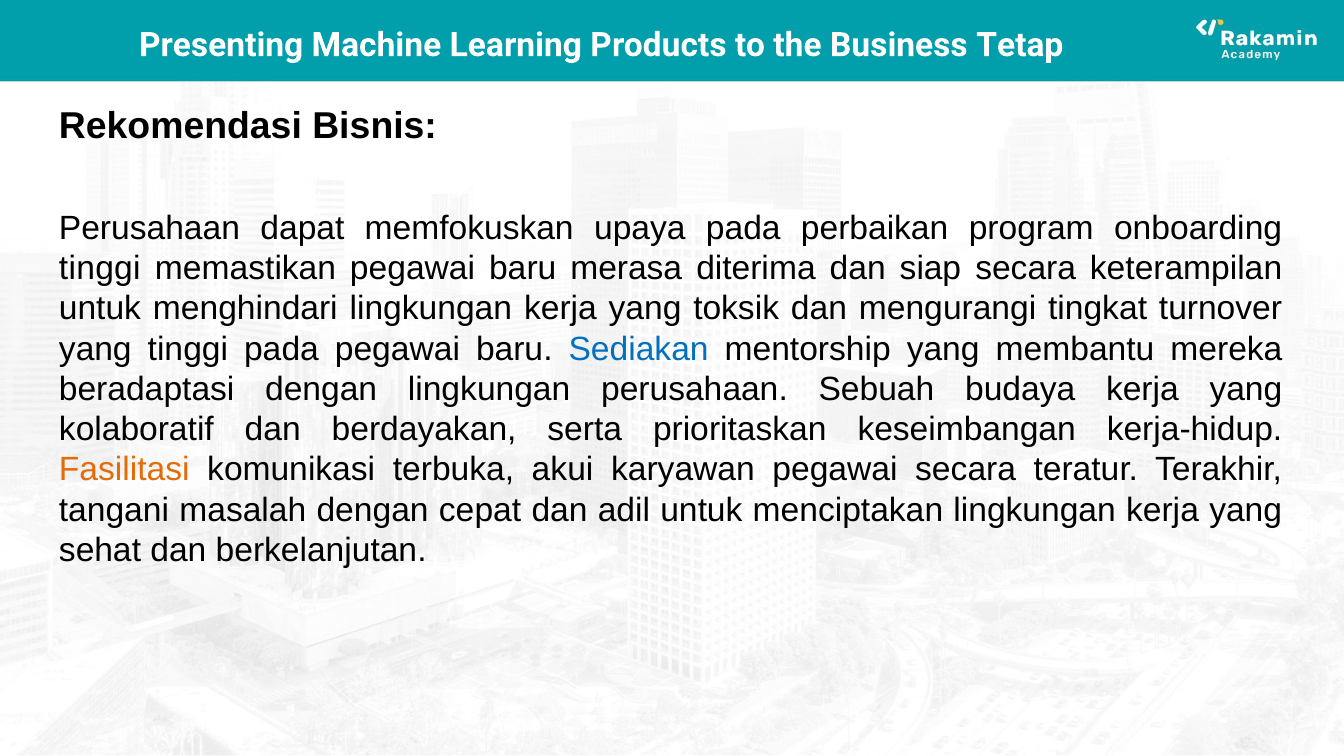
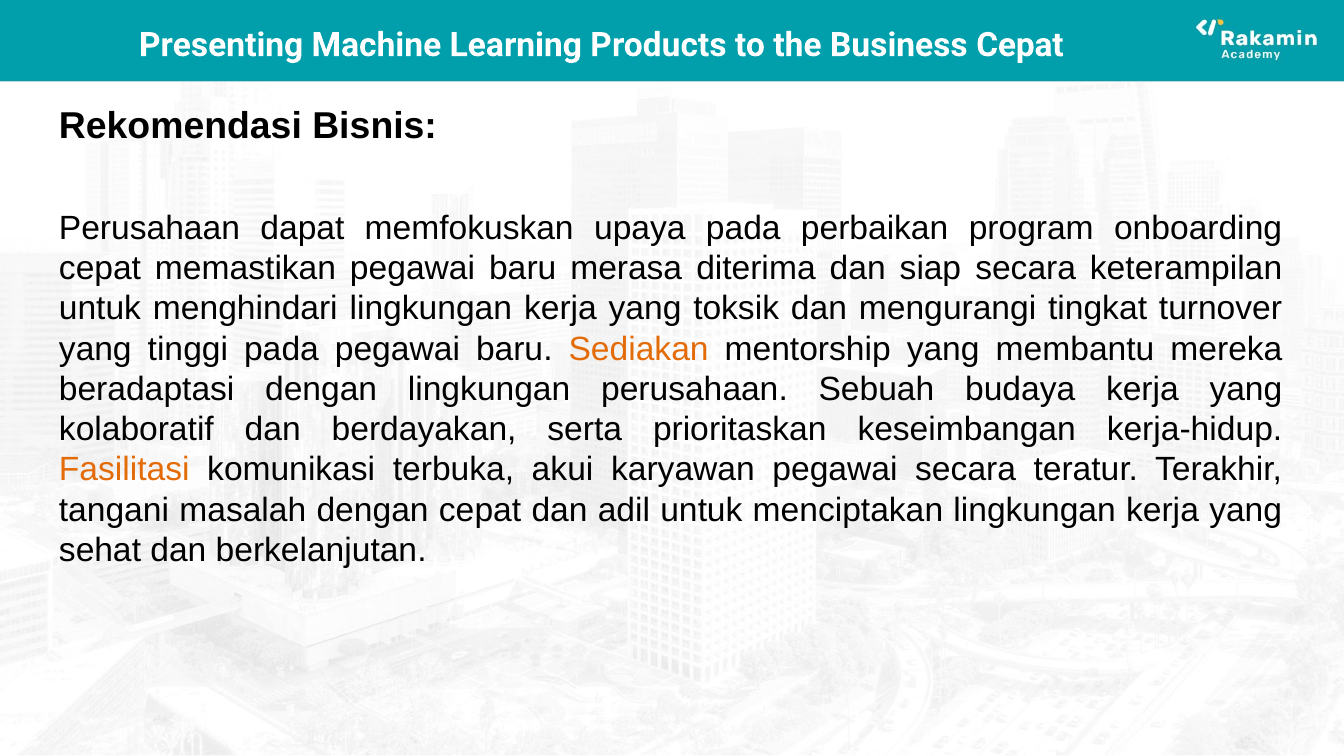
Business Tetap: Tetap -> Cepat (1020, 45)
tinggi: tinggi -> cepat (100, 268)
Sediakan colour: blue -> orange (639, 349)
